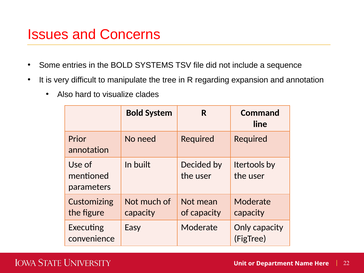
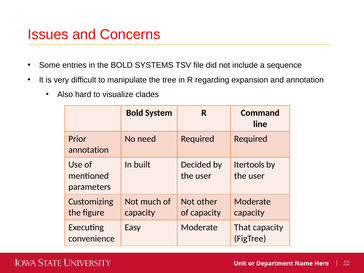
mean: mean -> other (207, 202)
Only: Only -> That (242, 227)
